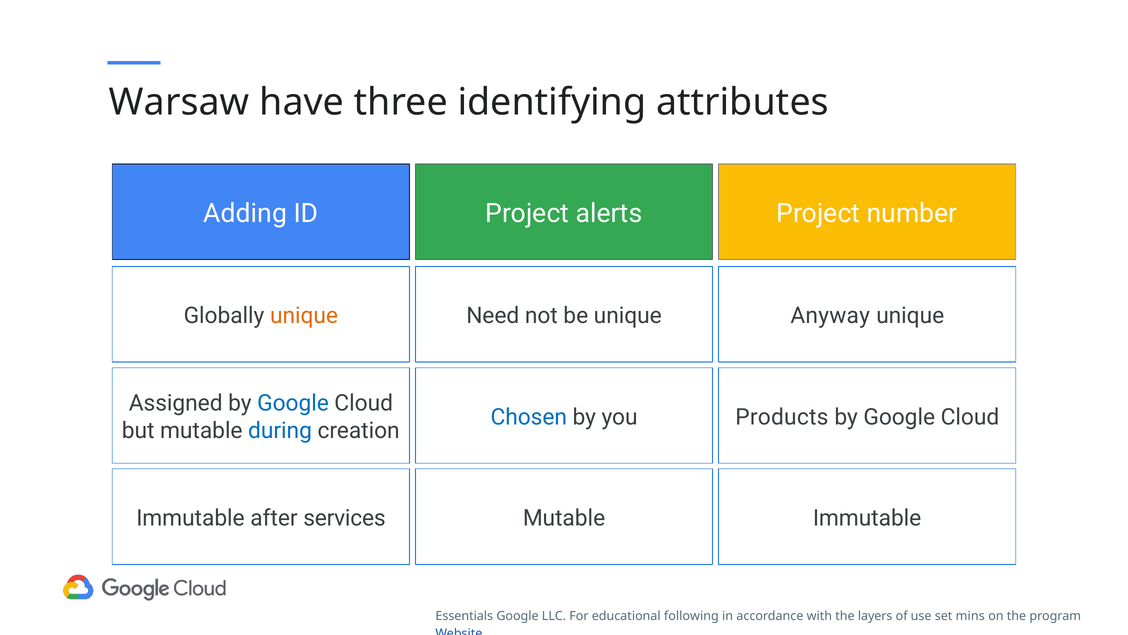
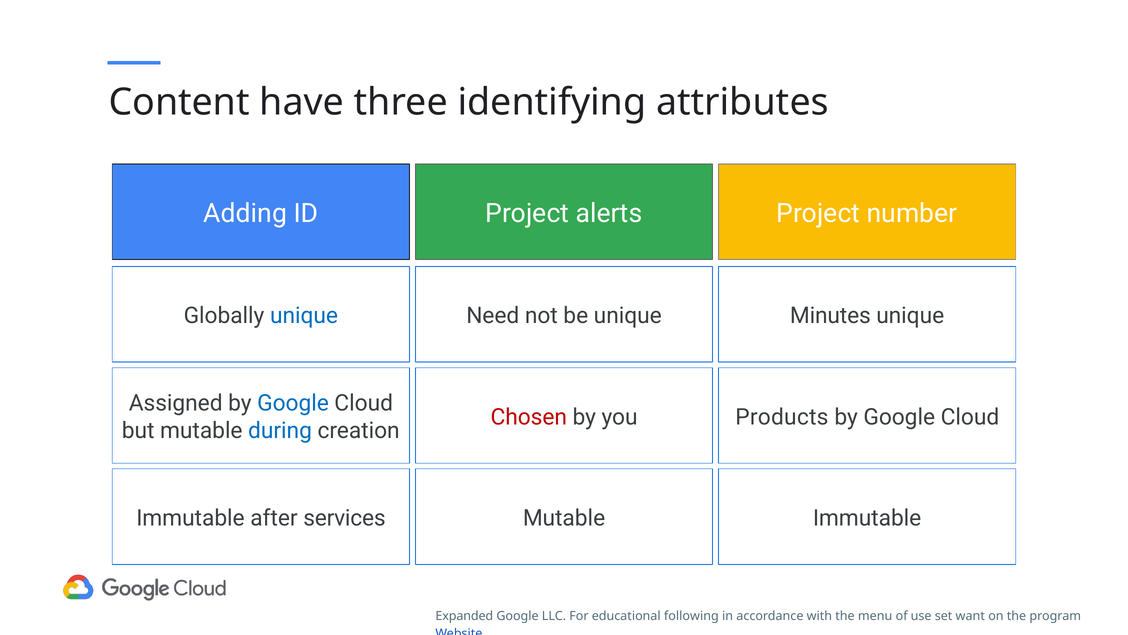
Warsaw: Warsaw -> Content (179, 102)
unique colour: orange -> blue (304, 316)
Anyway: Anyway -> Minutes (830, 316)
Chosen colour: blue -> red (529, 417)
Essentials: Essentials -> Expanded (464, 616)
layers: layers -> menu (875, 616)
mins: mins -> want (970, 616)
